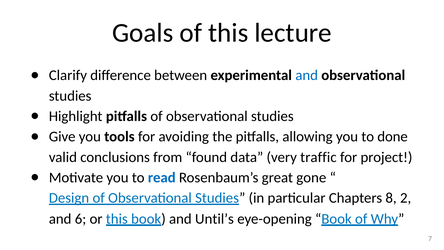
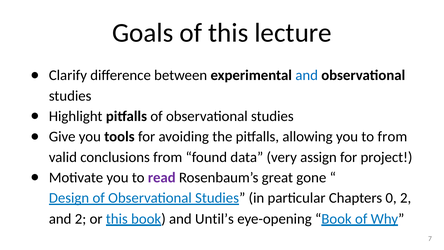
to done: done -> from (392, 137)
traffic: traffic -> assign (318, 157)
read colour: blue -> purple (162, 177)
8: 8 -> 0 (391, 198)
and 6: 6 -> 2 (81, 219)
